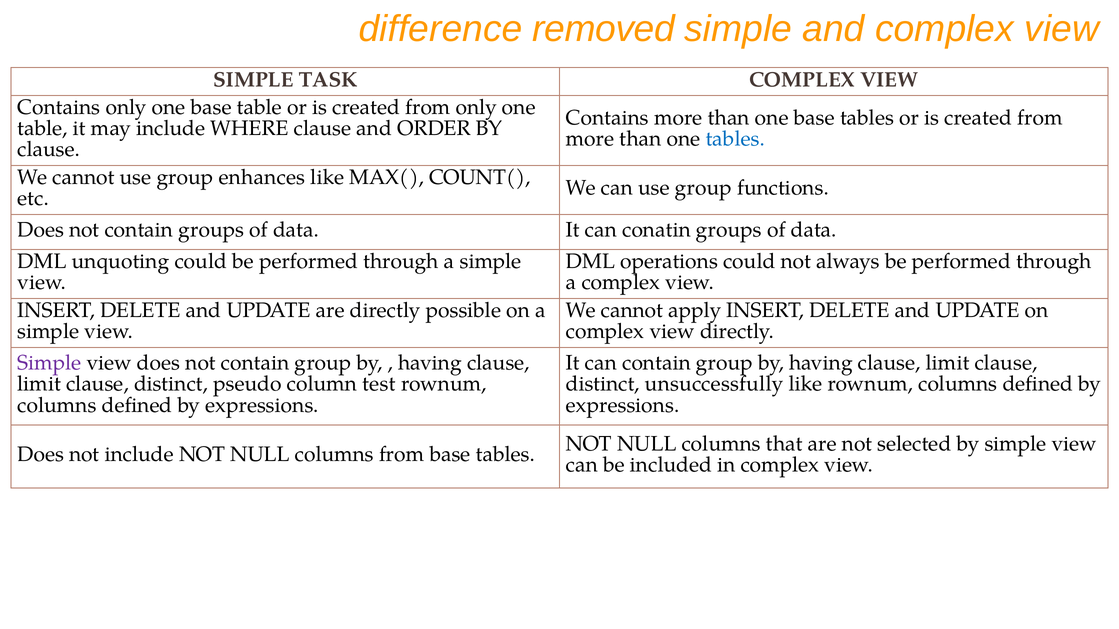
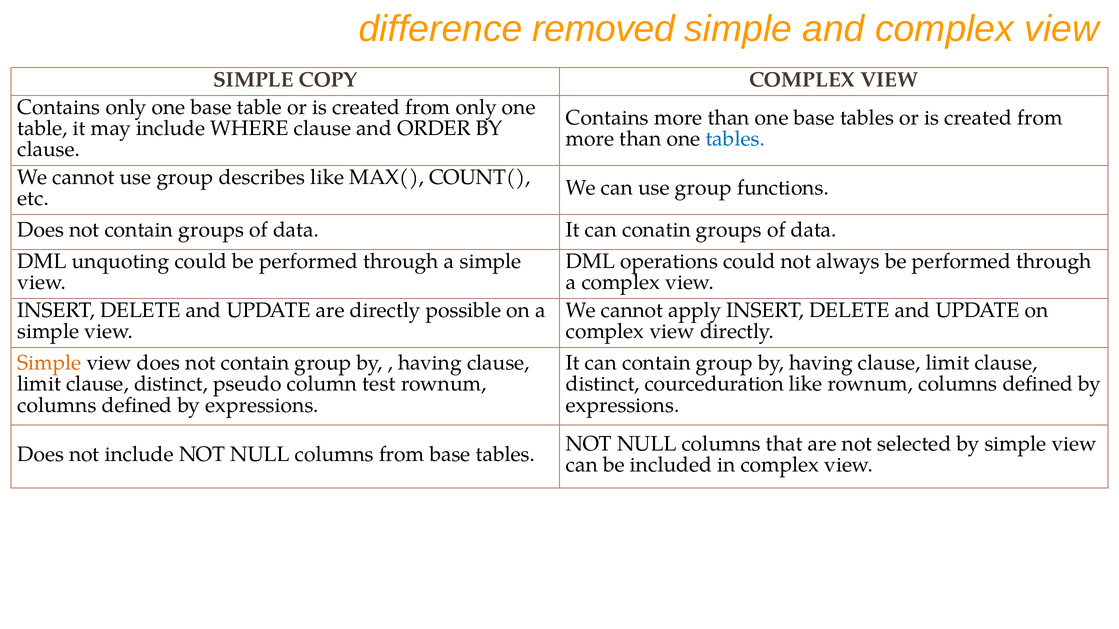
TASK: TASK -> COPY (328, 80)
enhances: enhances -> describes (262, 177)
Simple colour: purple -> orange (49, 363)
unsuccessfully: unsuccessfully -> courceduration (714, 384)
